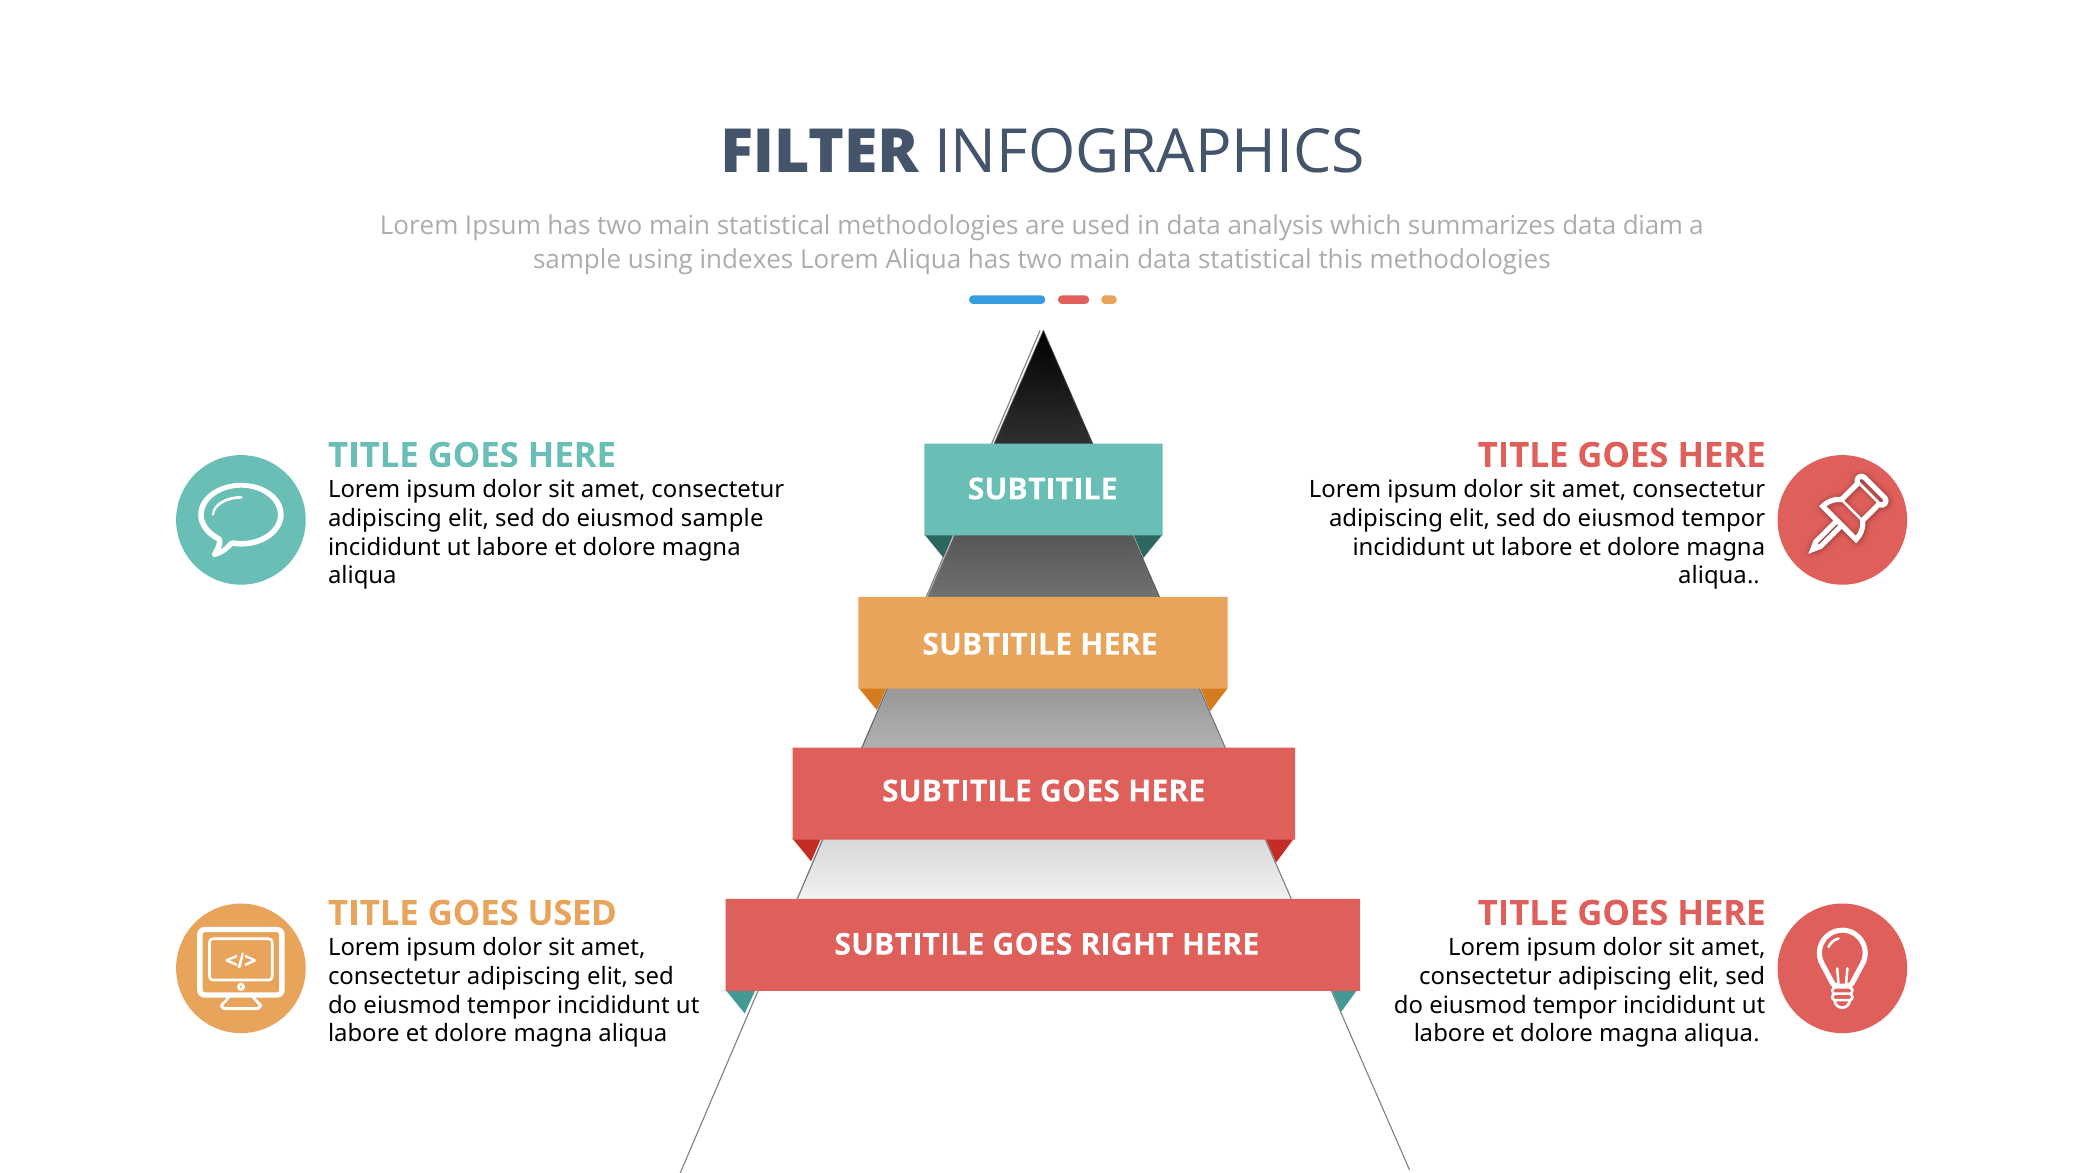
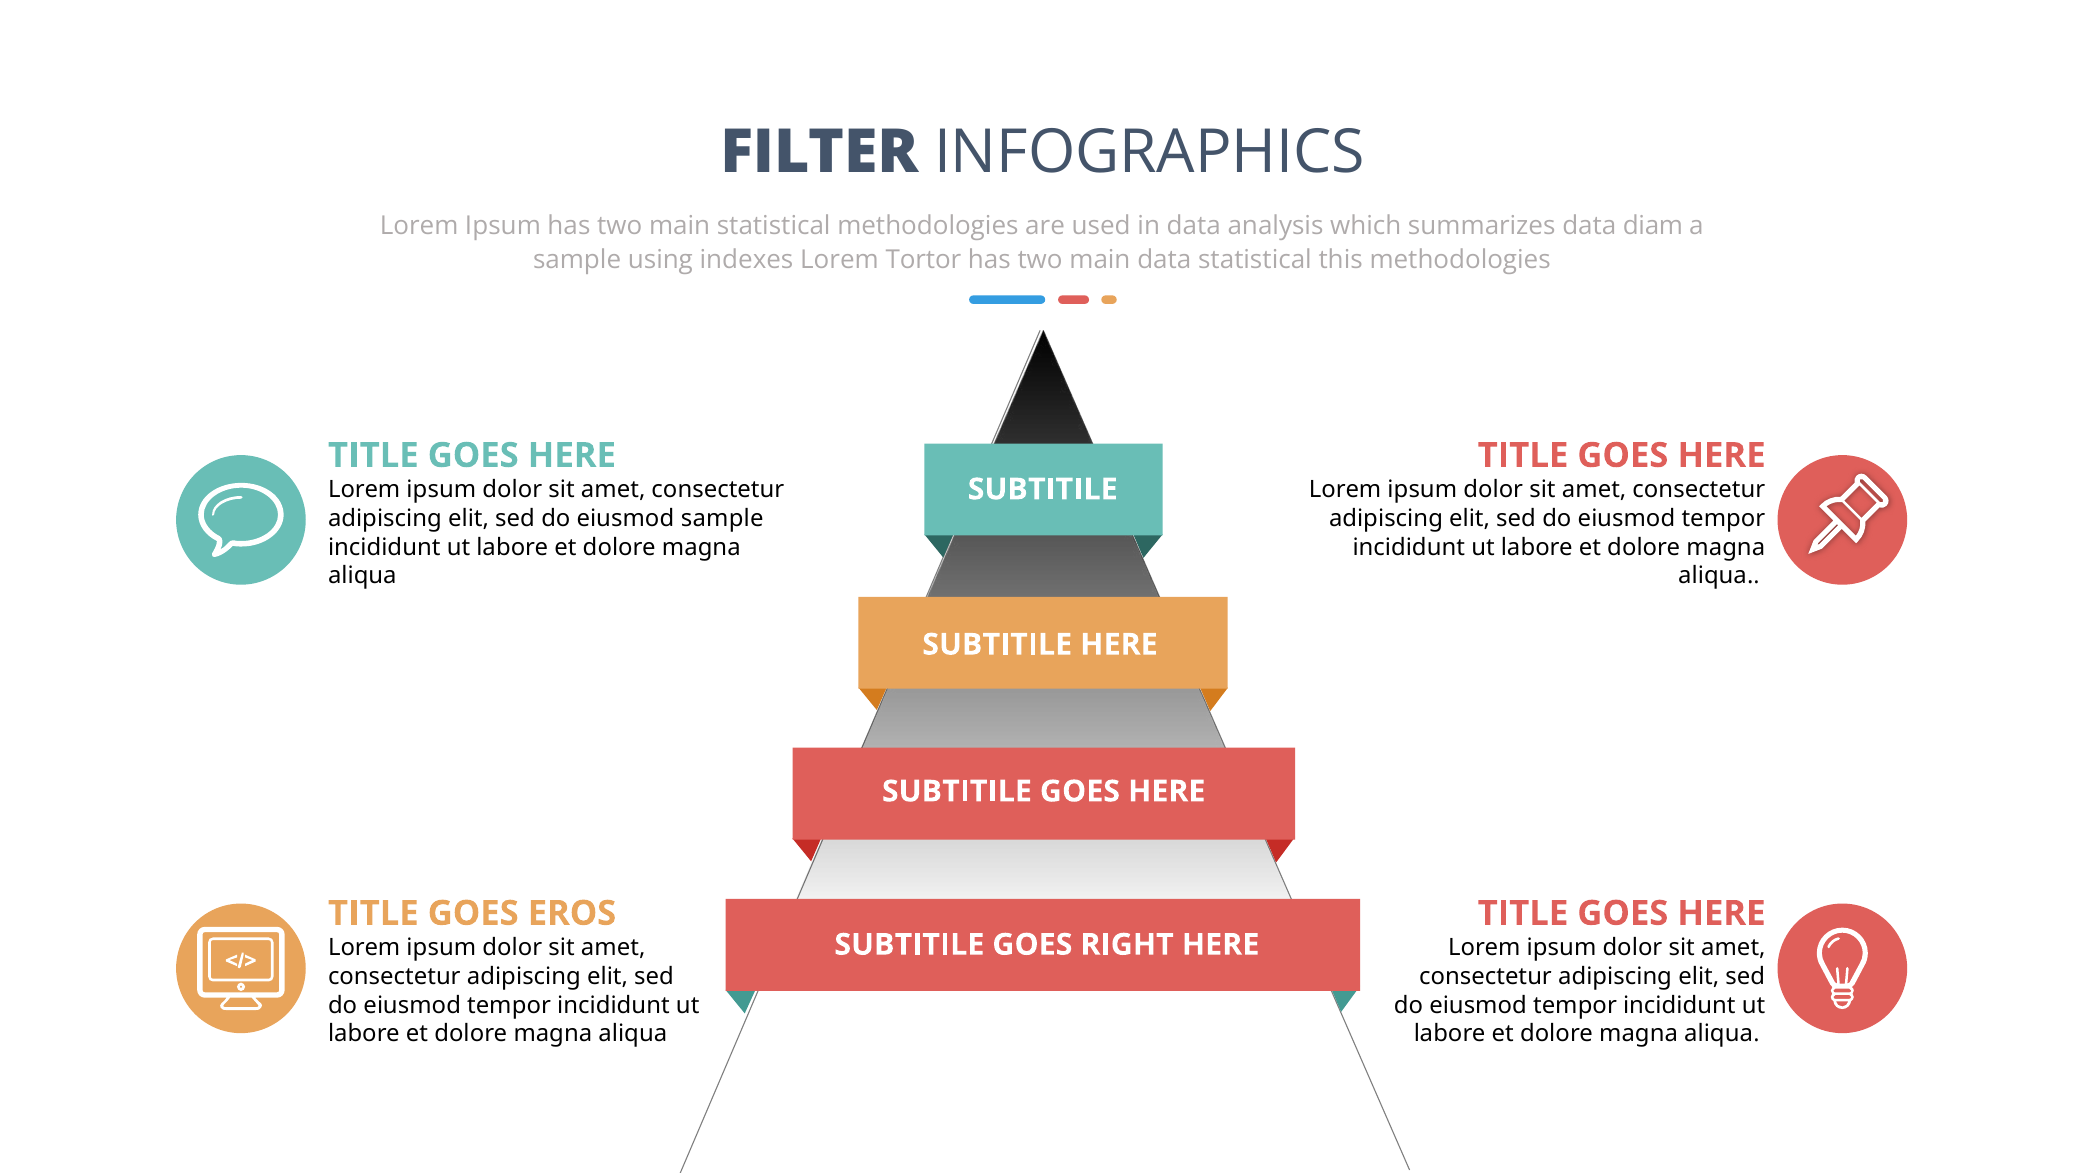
Lorem Aliqua: Aliqua -> Tortor (923, 260)
GOES USED: USED -> EROS (572, 914)
